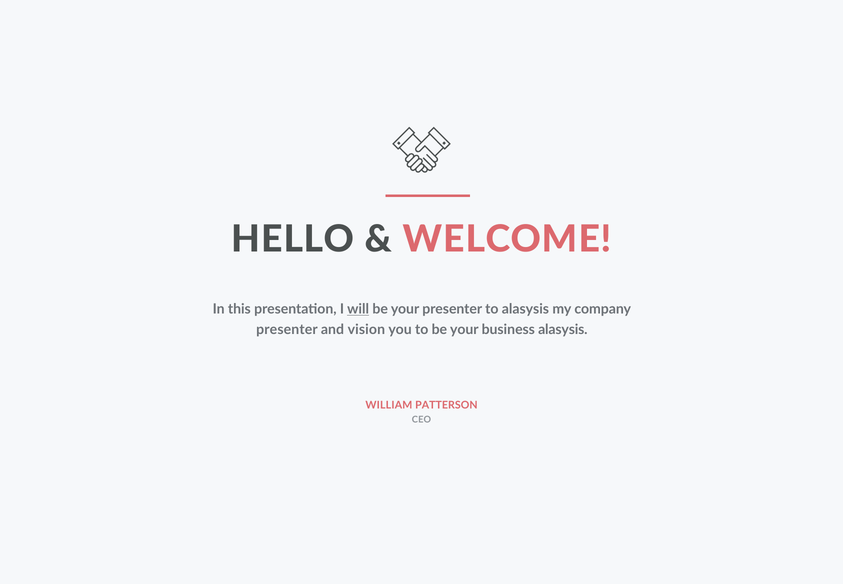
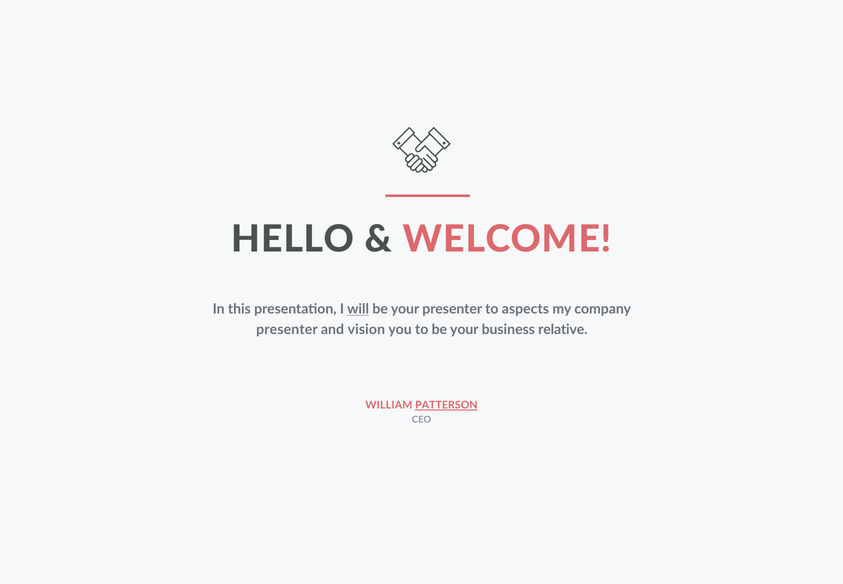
to alasysis: alasysis -> aspects (525, 309)
business alasysis: alasysis -> relative (563, 329)
PATTERSON underline: none -> present (446, 405)
